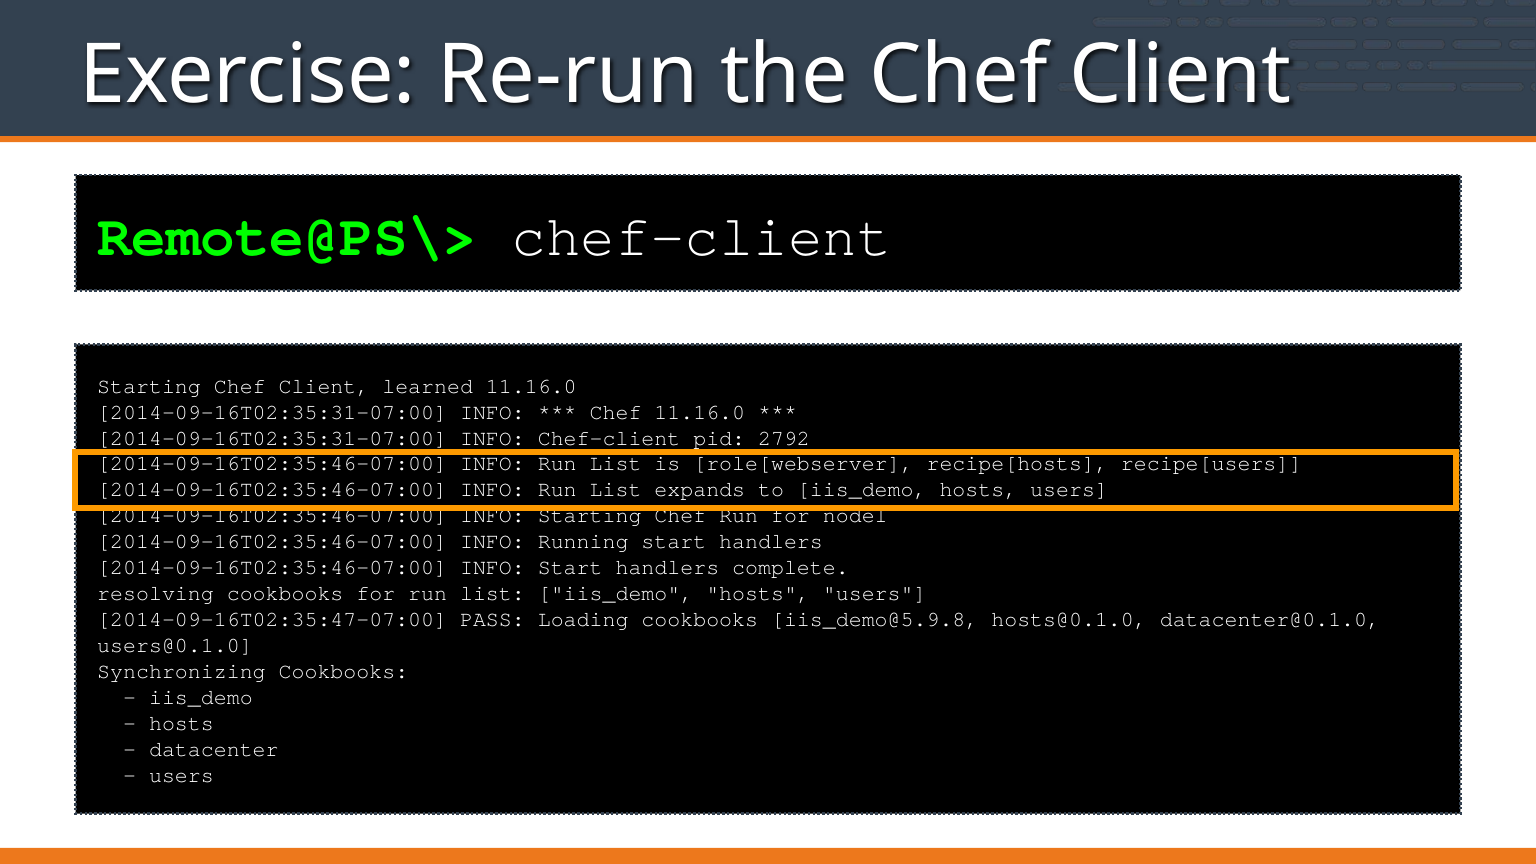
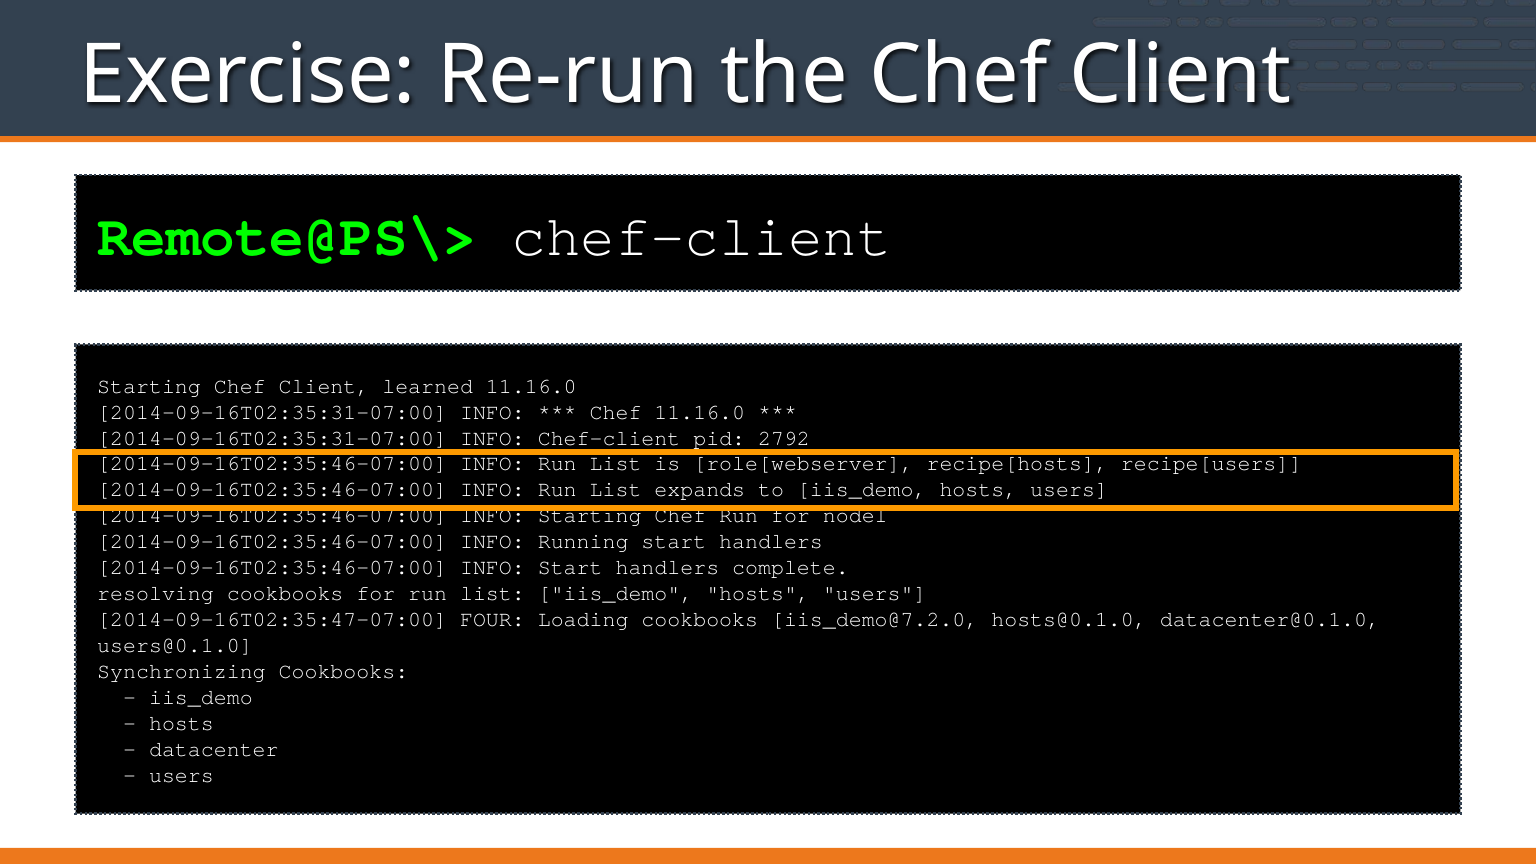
PASS: PASS -> FOUR (492, 619)
iis_demo@5.9.8: iis_demo@5.9.8 -> iis_demo@7.2.0 (875, 619)
